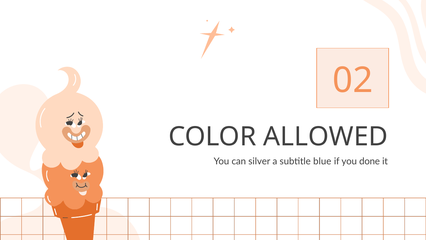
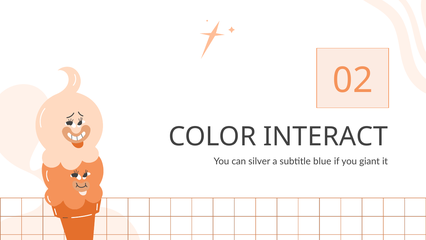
ALLOWED: ALLOWED -> INTERACT (326, 137)
done: done -> giant (370, 161)
